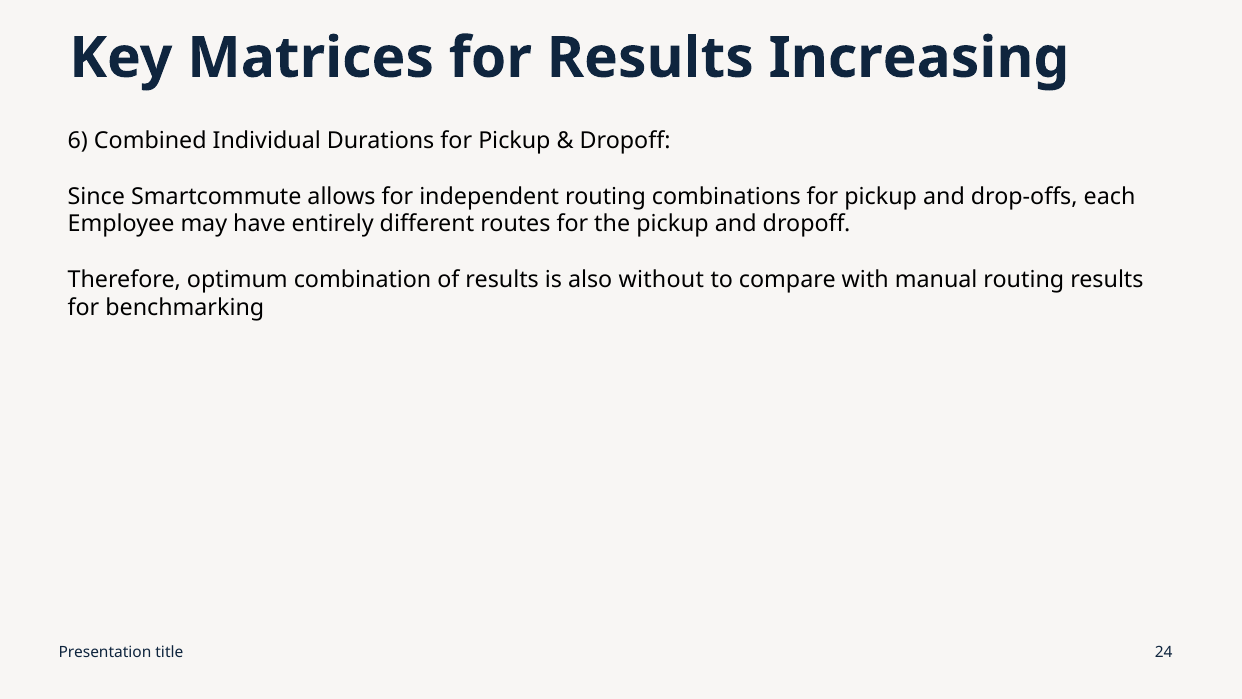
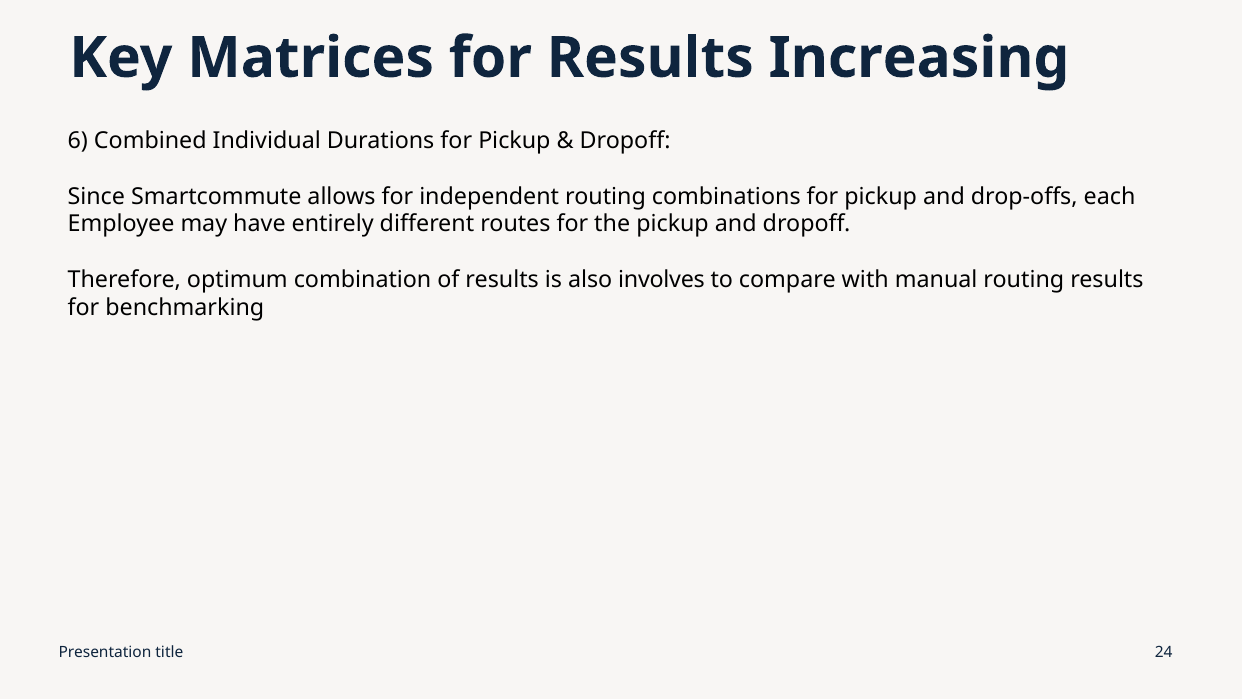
without: without -> involves (661, 280)
